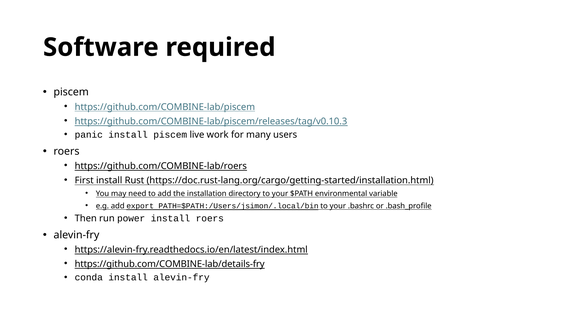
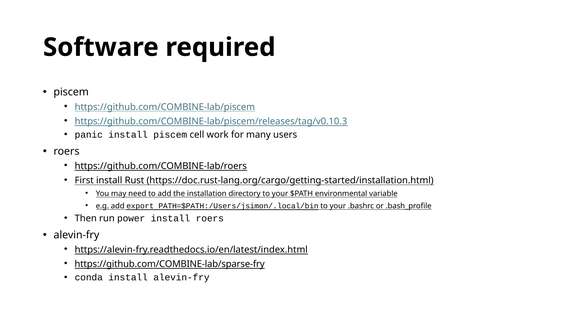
live: live -> cell (197, 135)
https://github.com/COMBINE-lab/details-fry: https://github.com/COMBINE-lab/details-fry -> https://github.com/COMBINE-lab/sparse-fry (170, 264)
